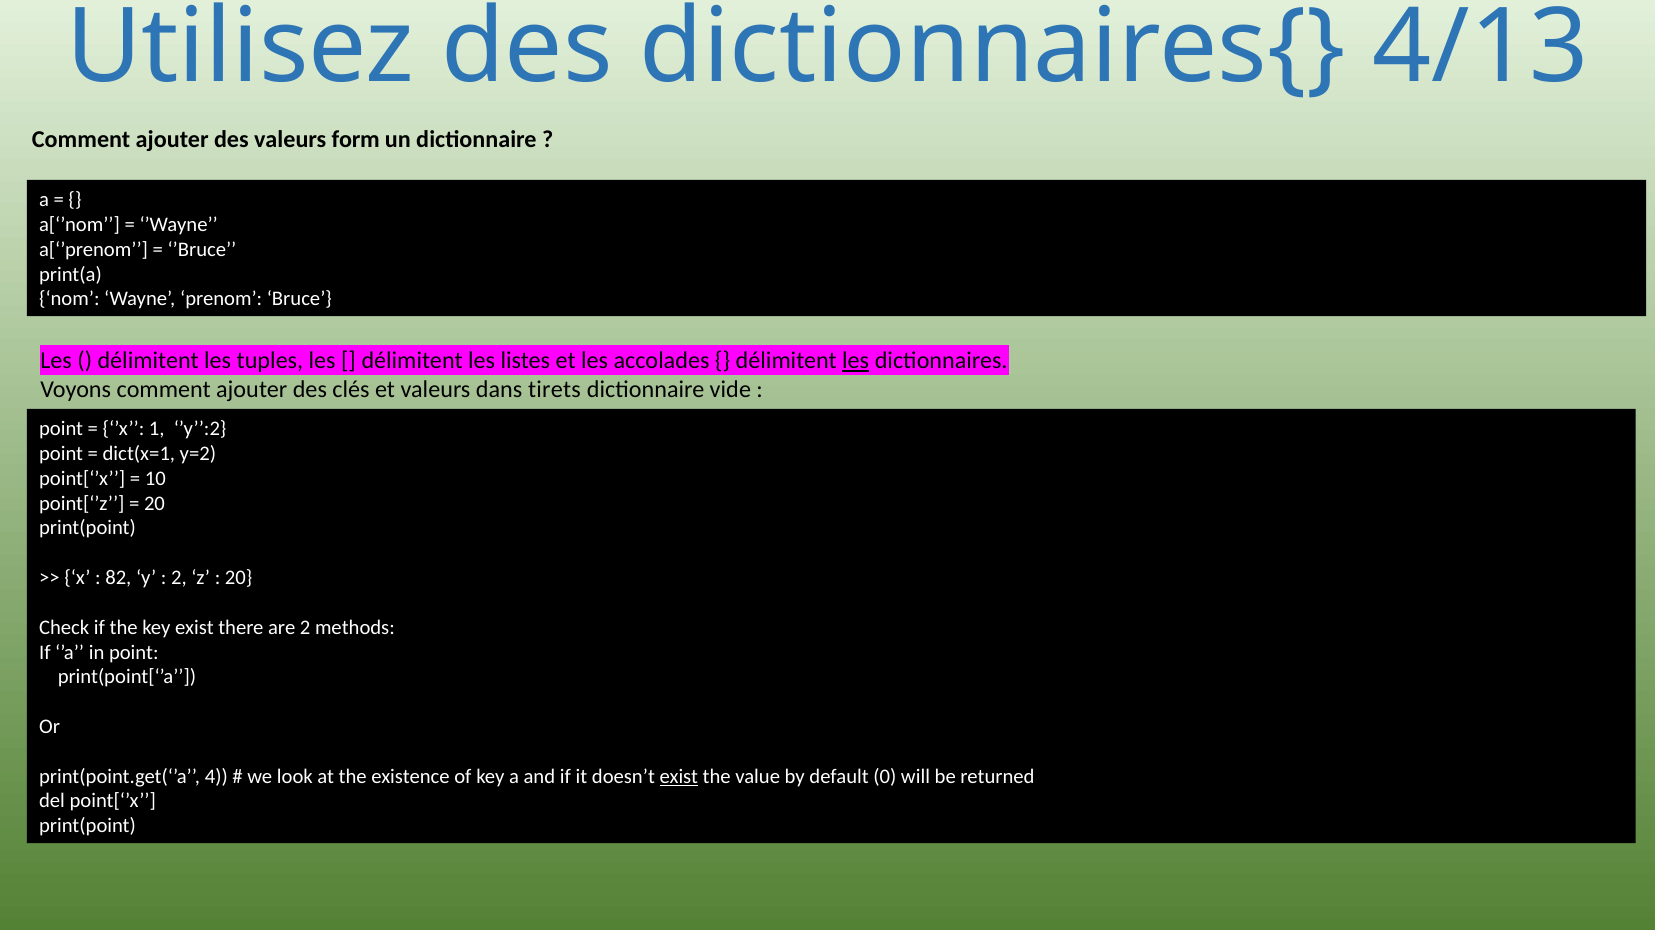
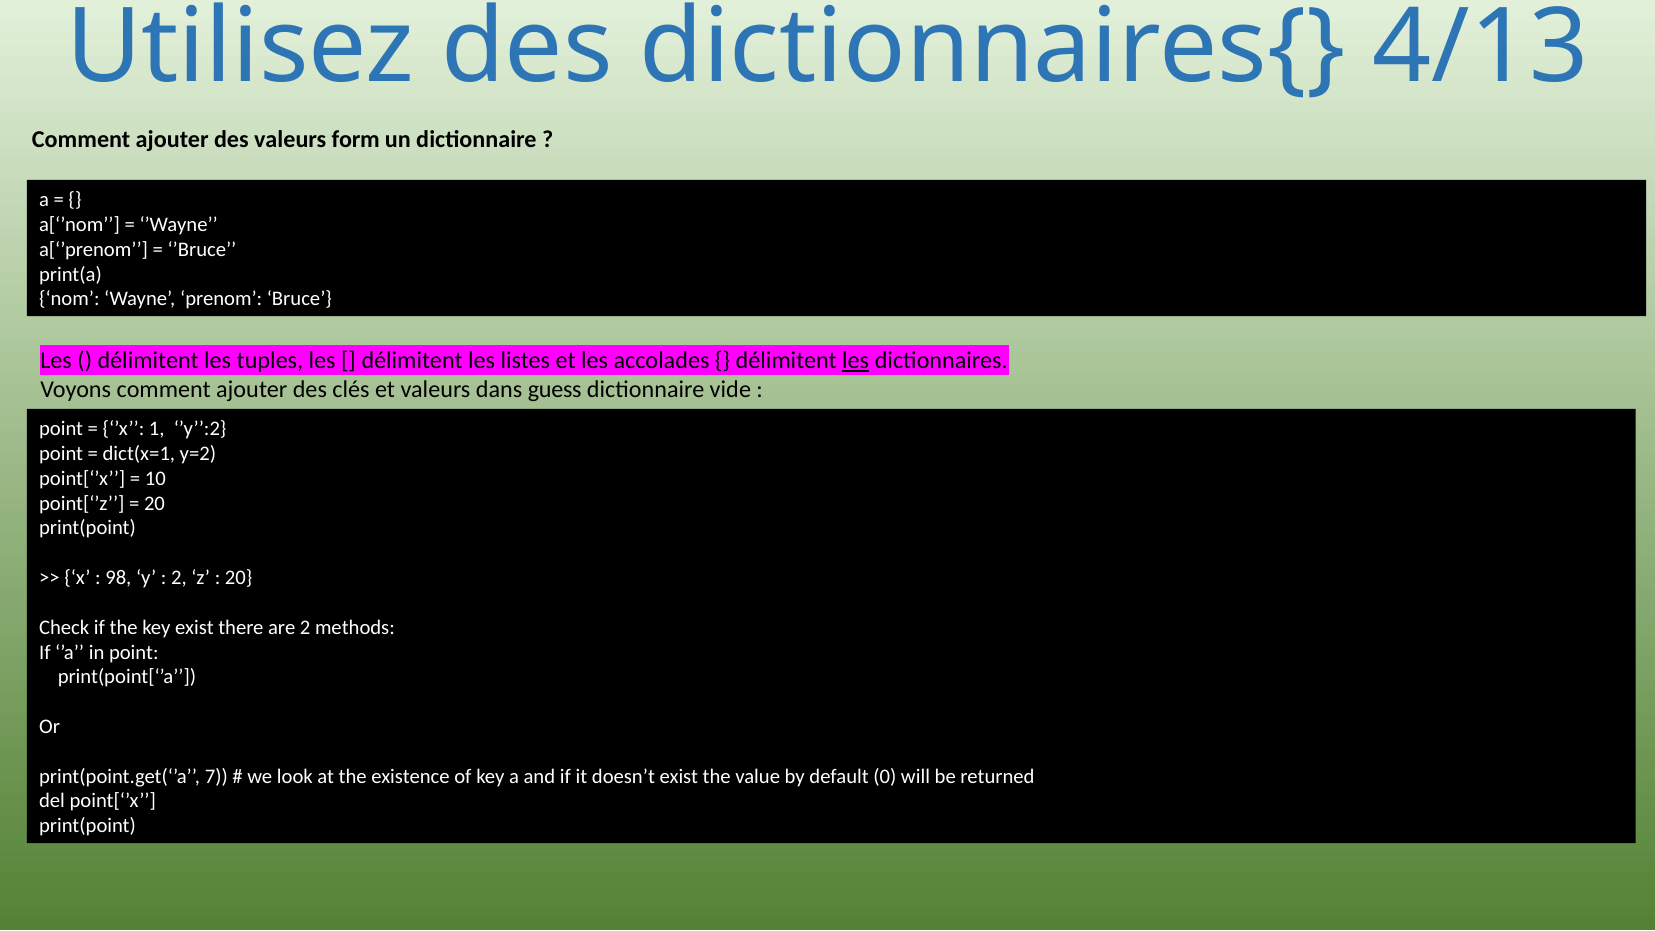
tirets: tirets -> guess (555, 389)
82: 82 -> 98 (118, 578)
4: 4 -> 7 (216, 776)
exist underline: present -> none (679, 776)
